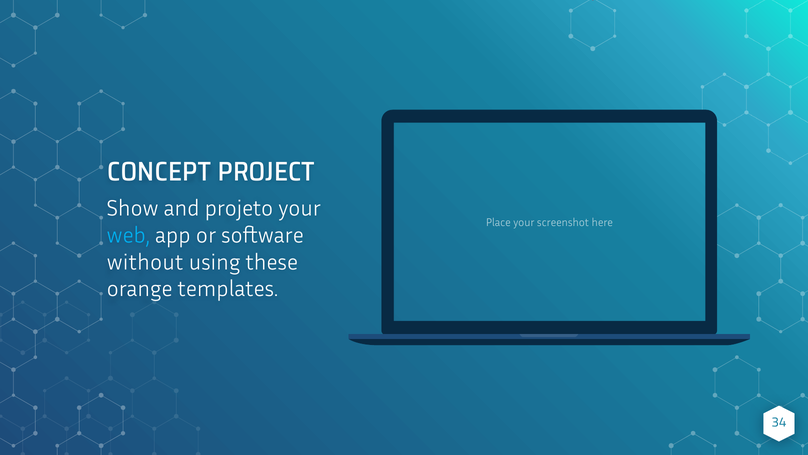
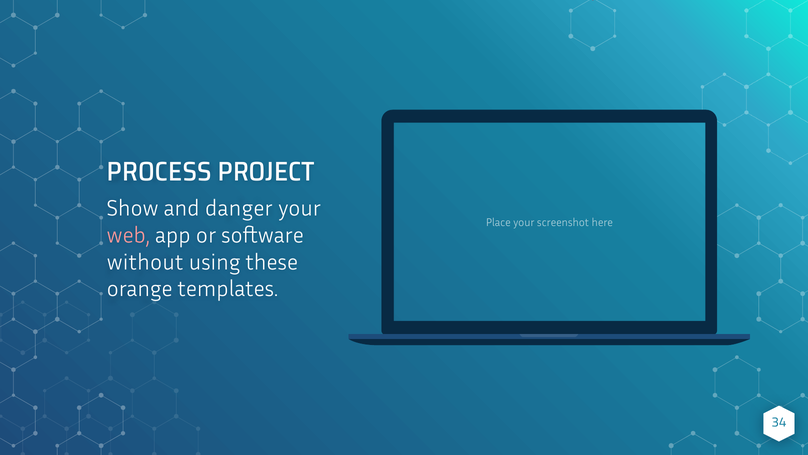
CONCEPT: CONCEPT -> PROCESS (159, 172)
projeto: projeto -> danger (239, 208)
web colour: light blue -> pink (128, 235)
